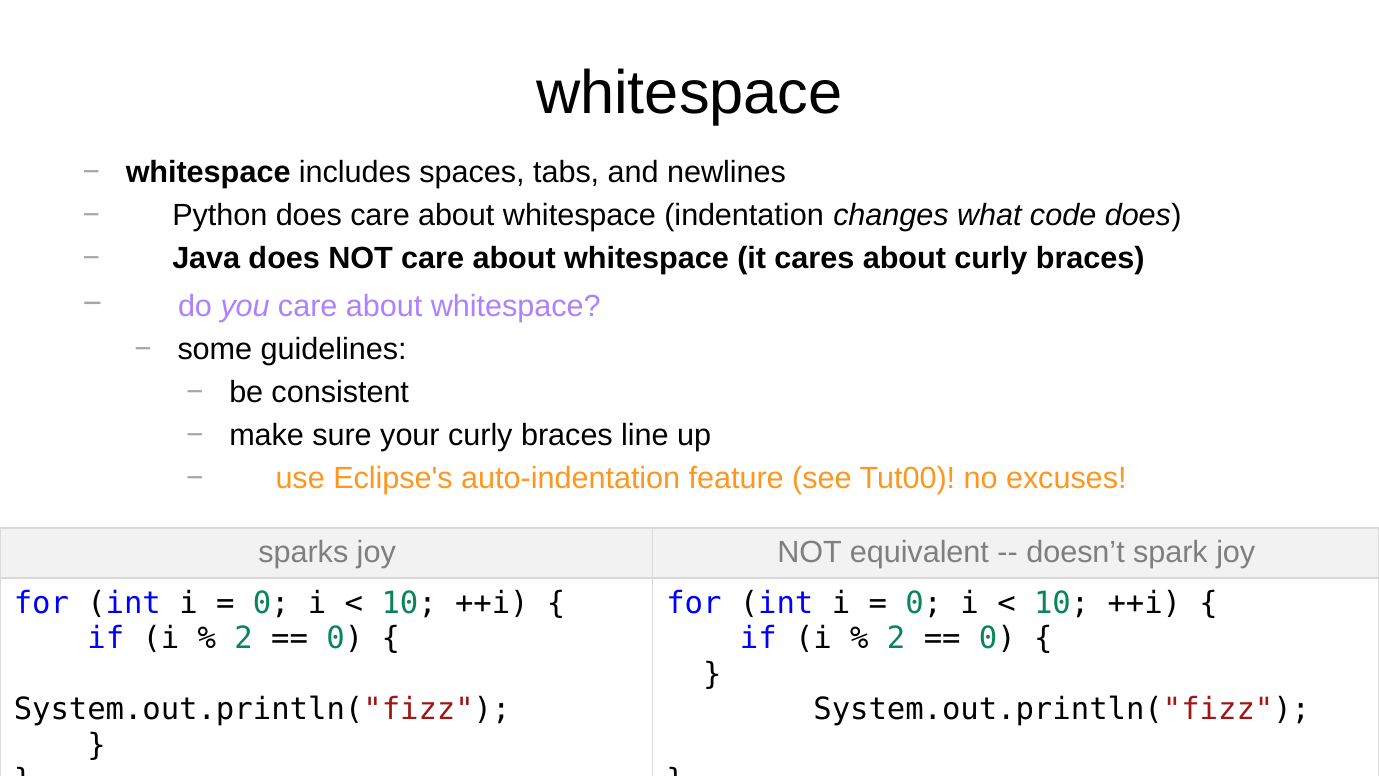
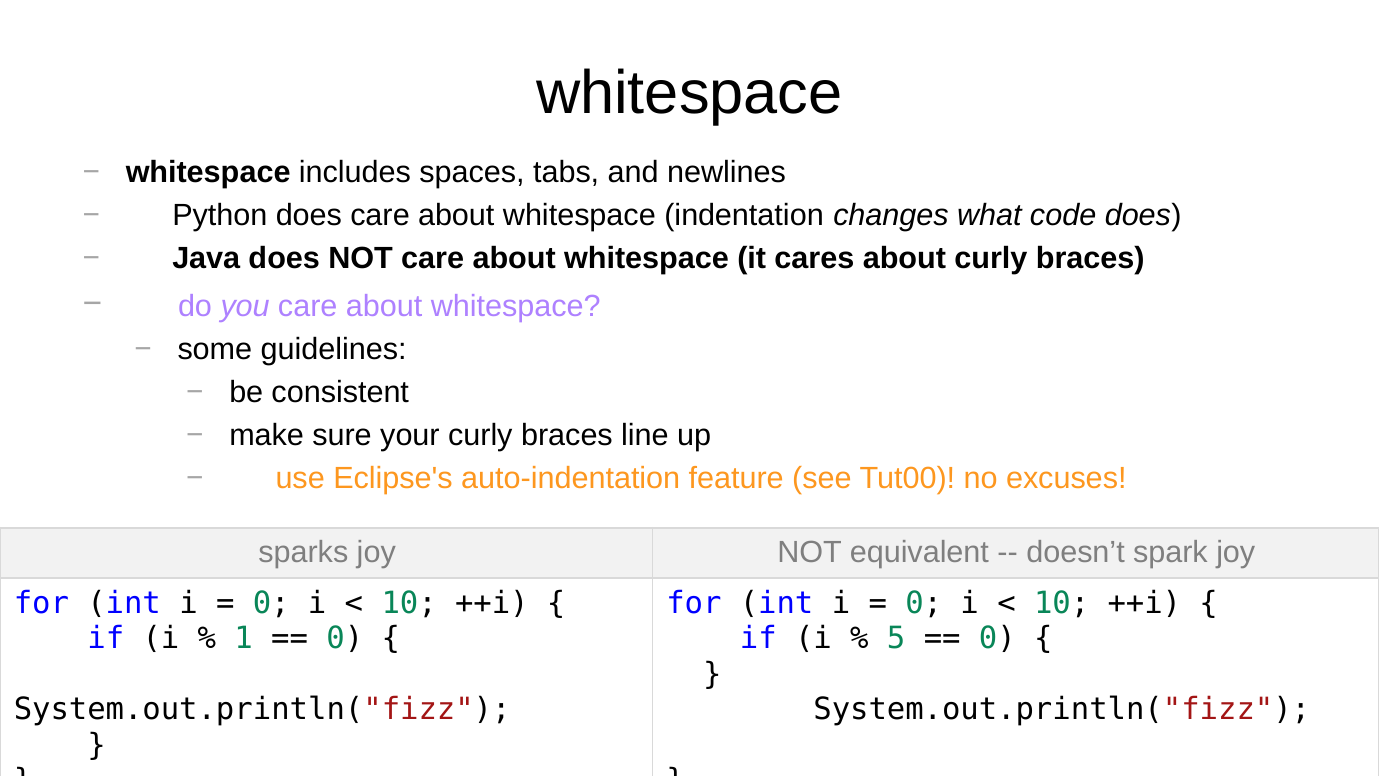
2: 2 -> 1 (244, 639)
2: 2 -> 5 (896, 639)
